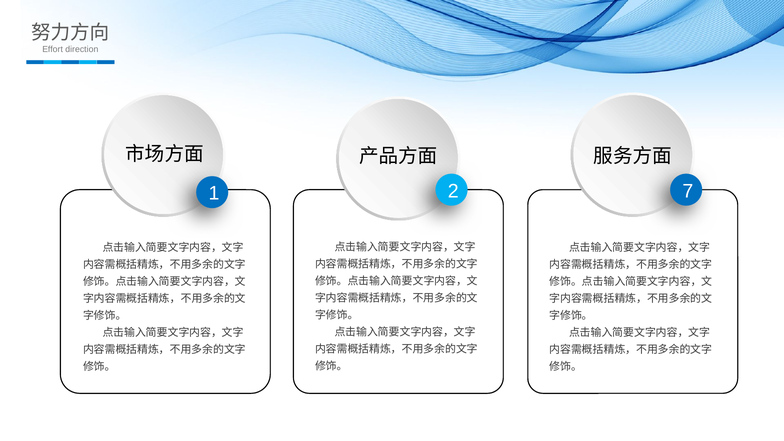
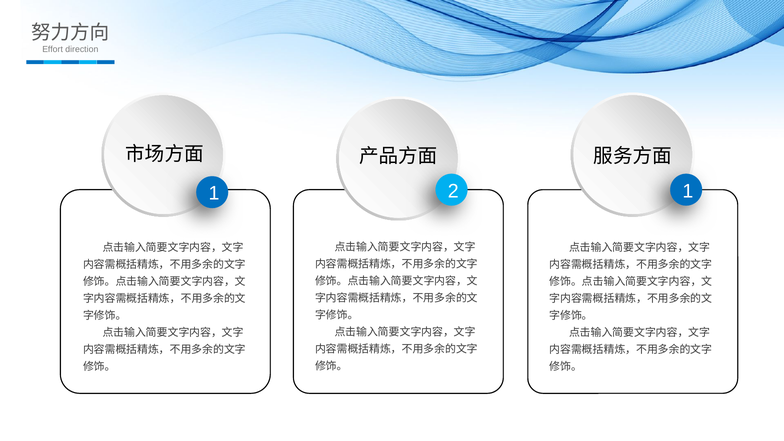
2 7: 7 -> 1 (688, 191)
